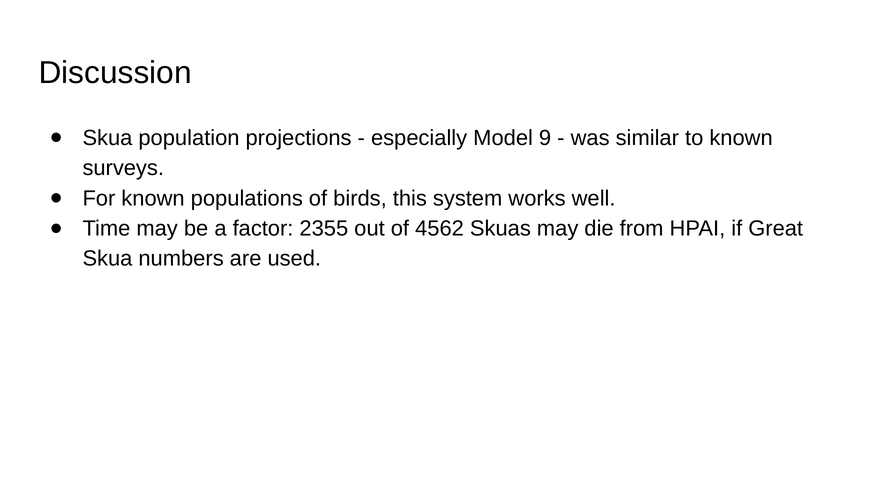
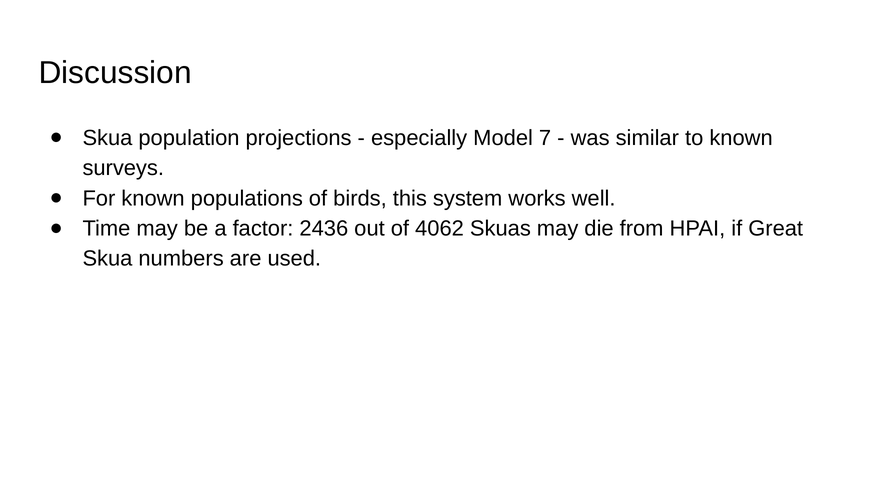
9: 9 -> 7 (545, 138)
2355: 2355 -> 2436 (324, 229)
4562: 4562 -> 4062 (440, 229)
